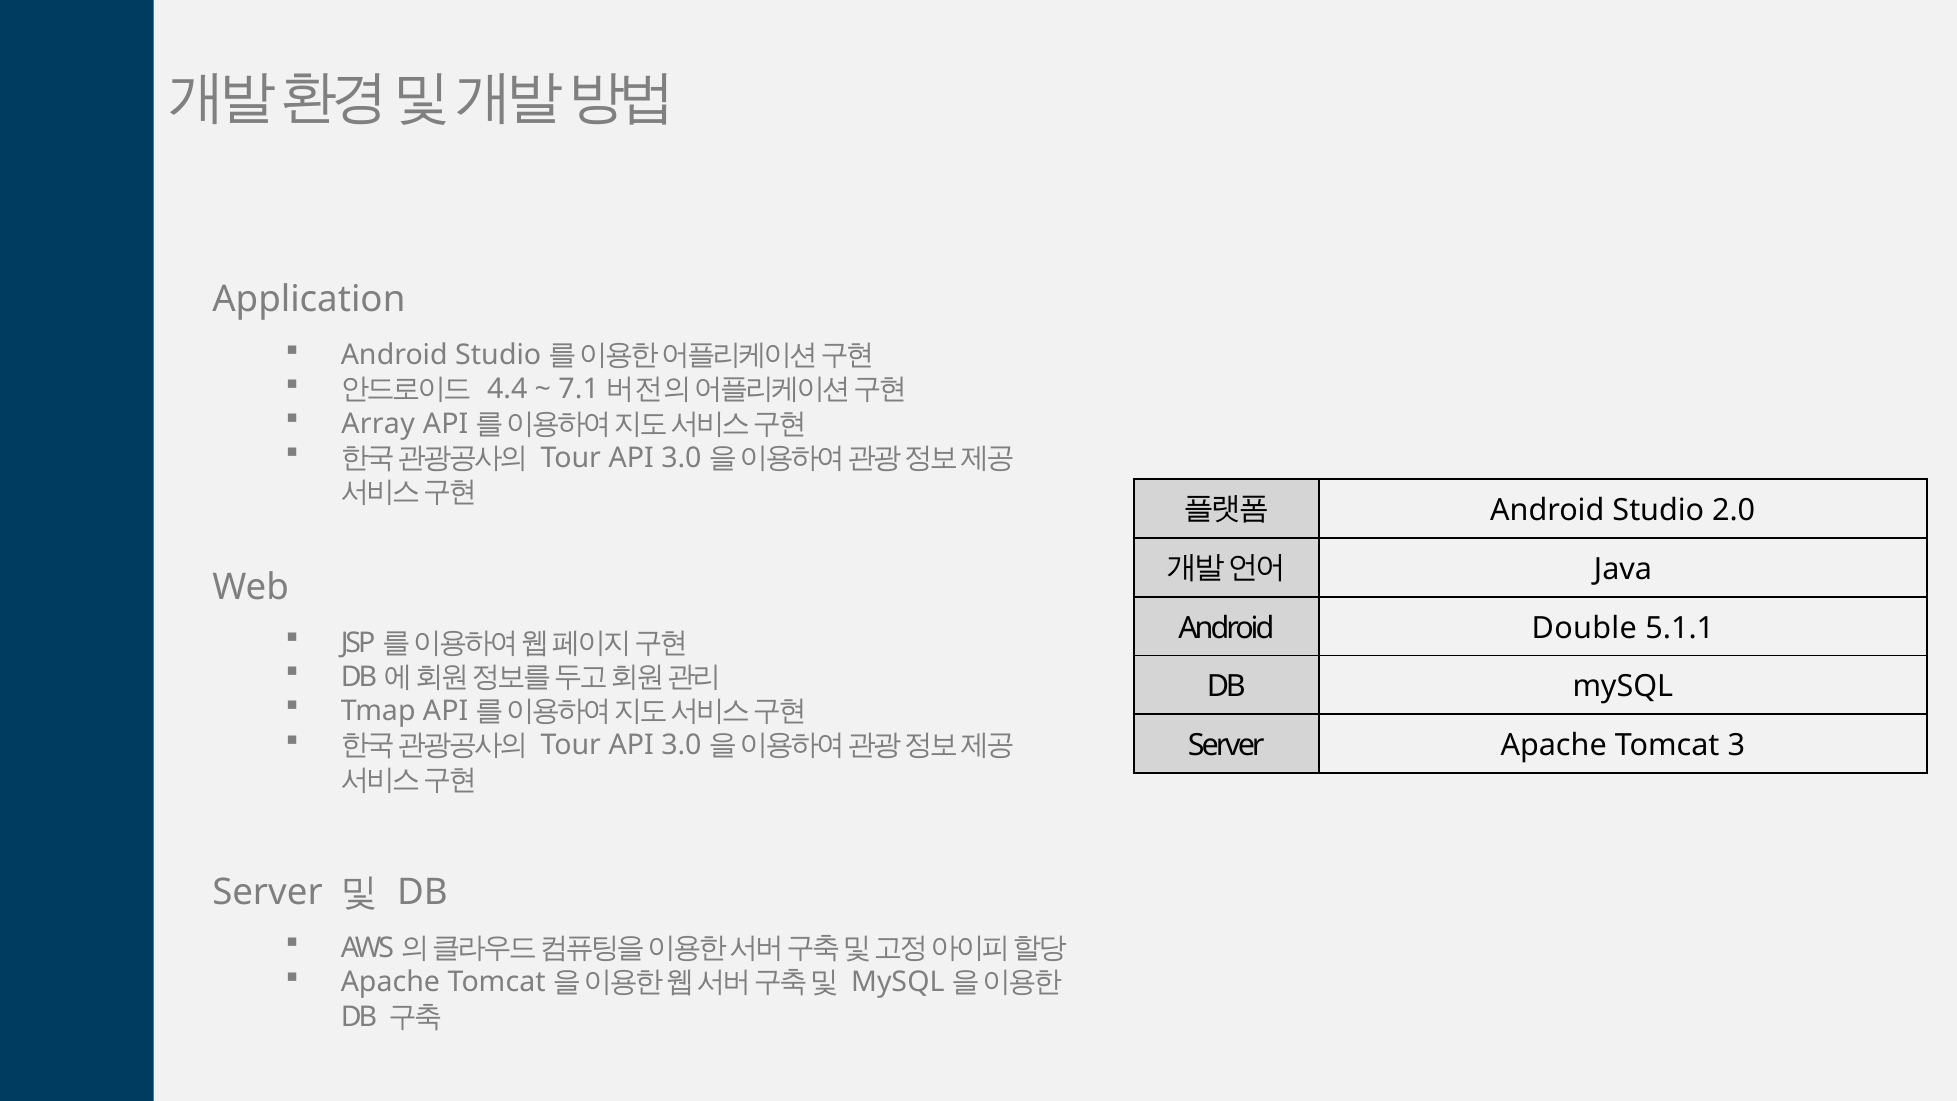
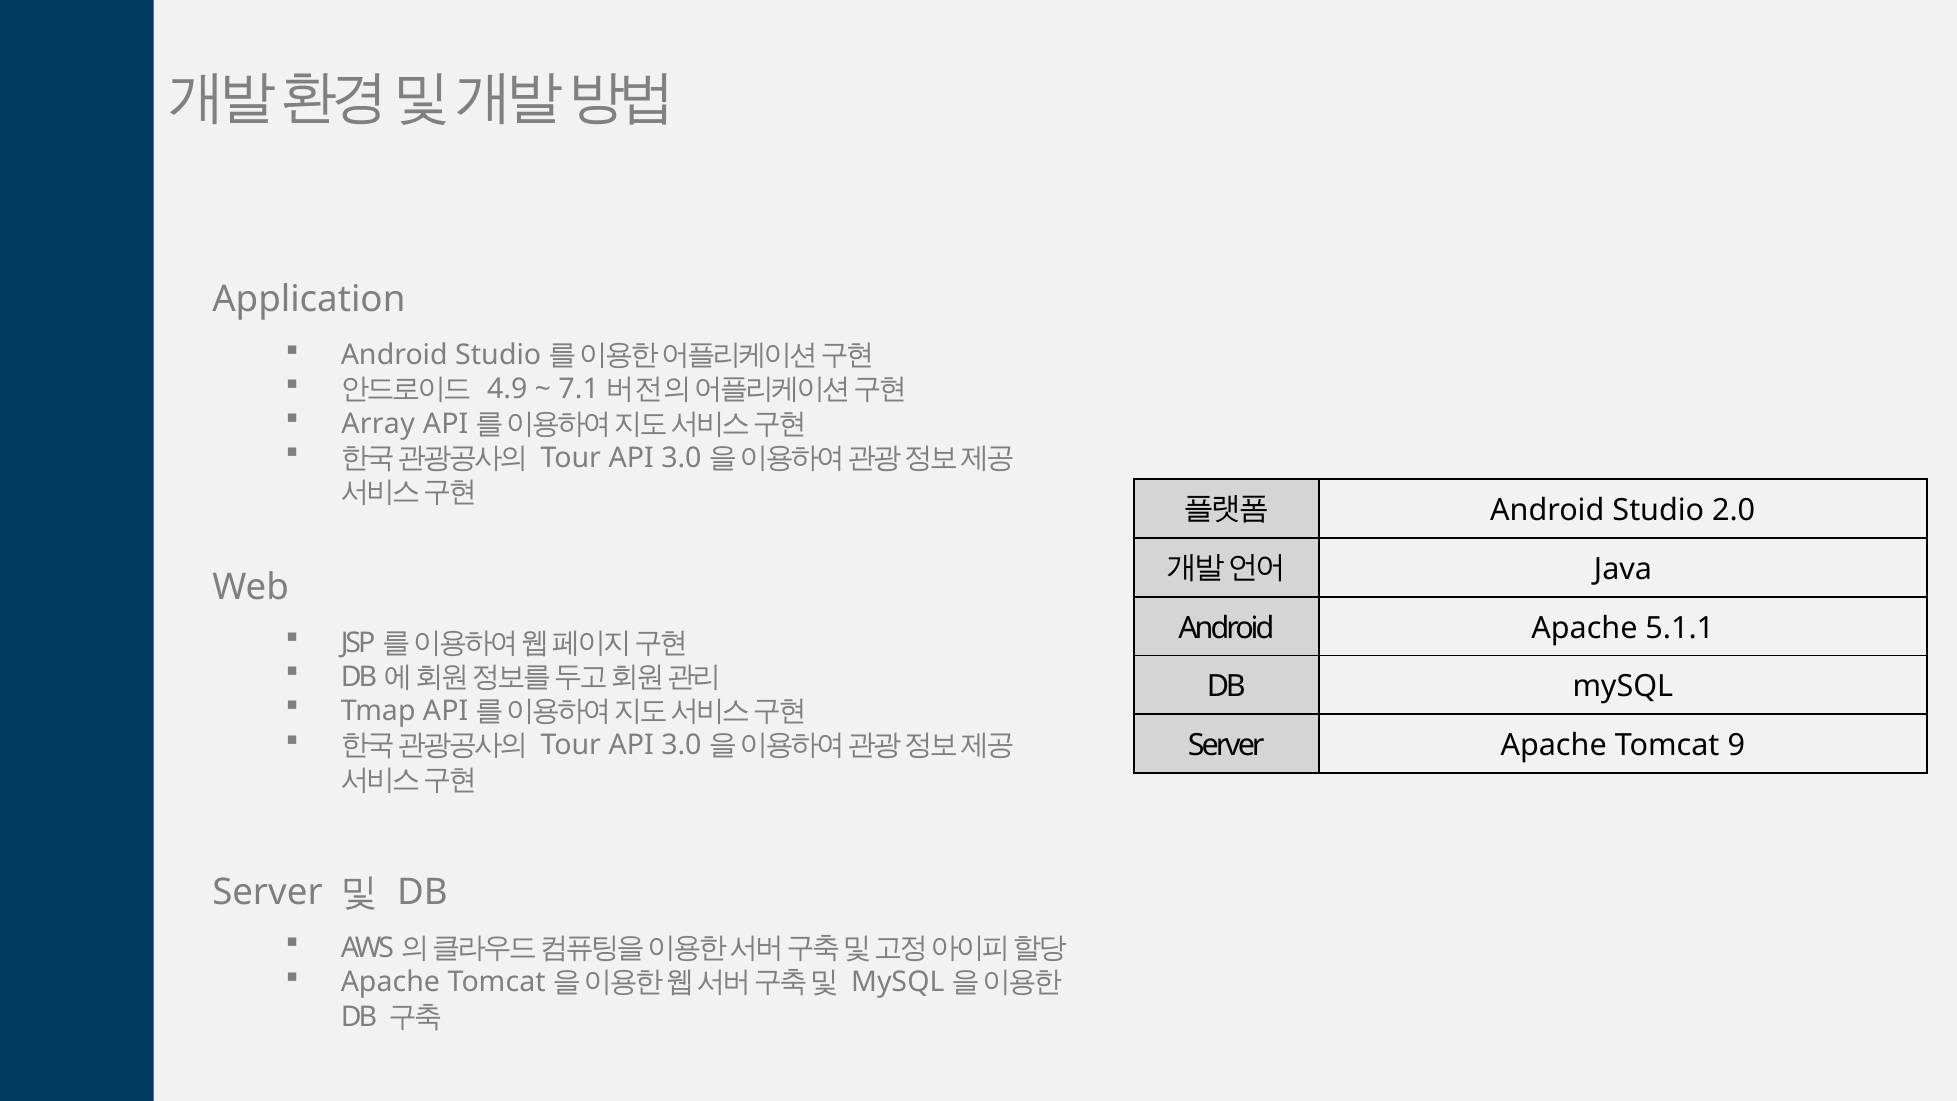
4.4: 4.4 -> 4.9 (507, 389)
Android Double: Double -> Apache (1584, 628)
3: 3 -> 9 (1736, 745)
